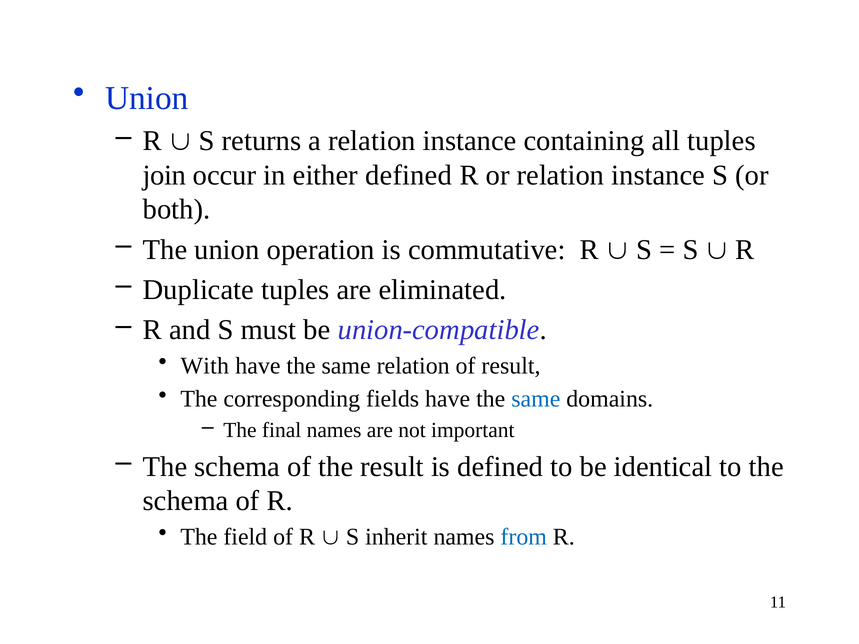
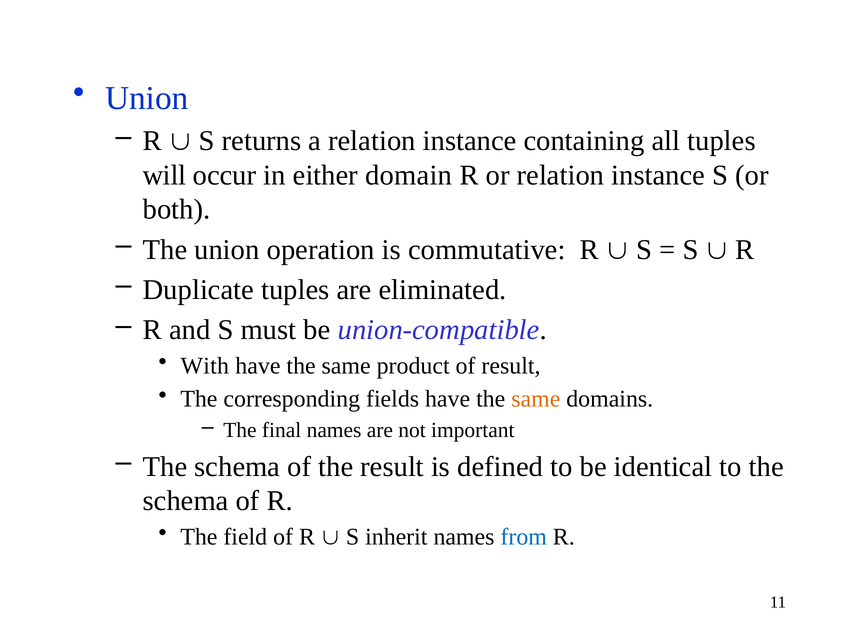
join: join -> will (164, 175)
either defined: defined -> domain (409, 175)
same relation: relation -> product (413, 366)
same colour: blue -> orange (536, 399)
